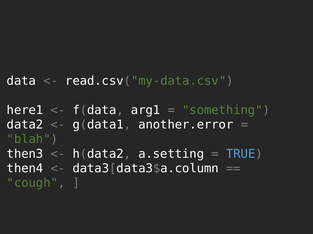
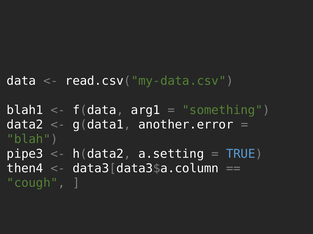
here1: here1 -> blah1 (25, 110)
then3: then3 -> pipe3 (25, 154)
